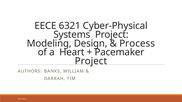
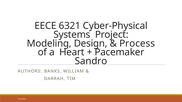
Project: Project -> Sandro (91, 61)
